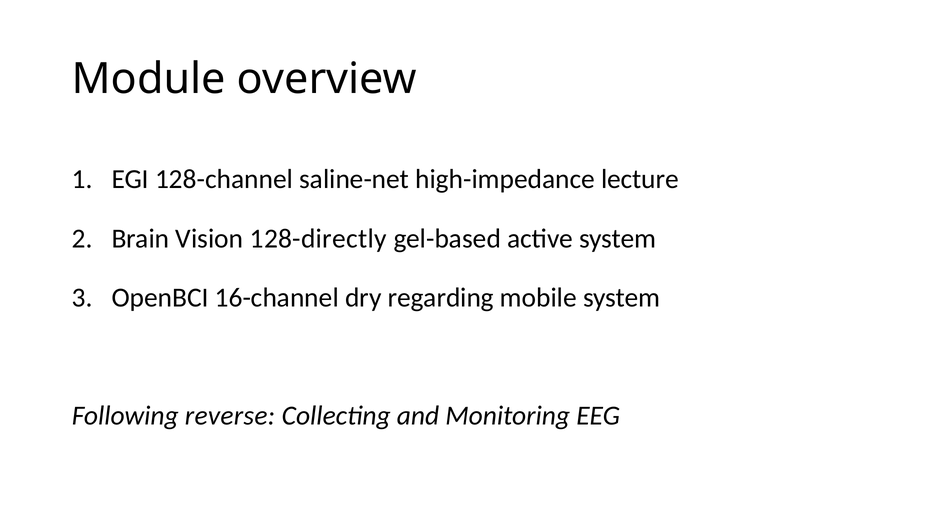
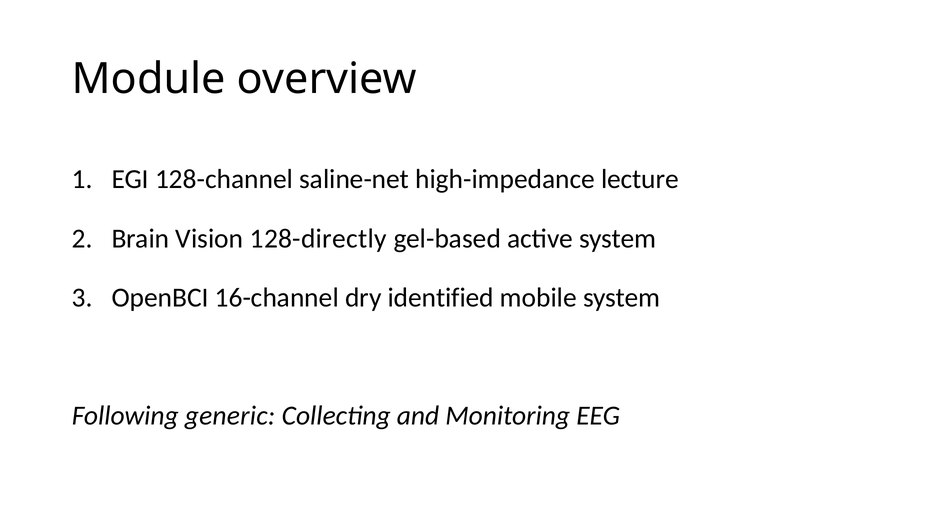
regarding: regarding -> identified (441, 298)
reverse: reverse -> generic (230, 416)
